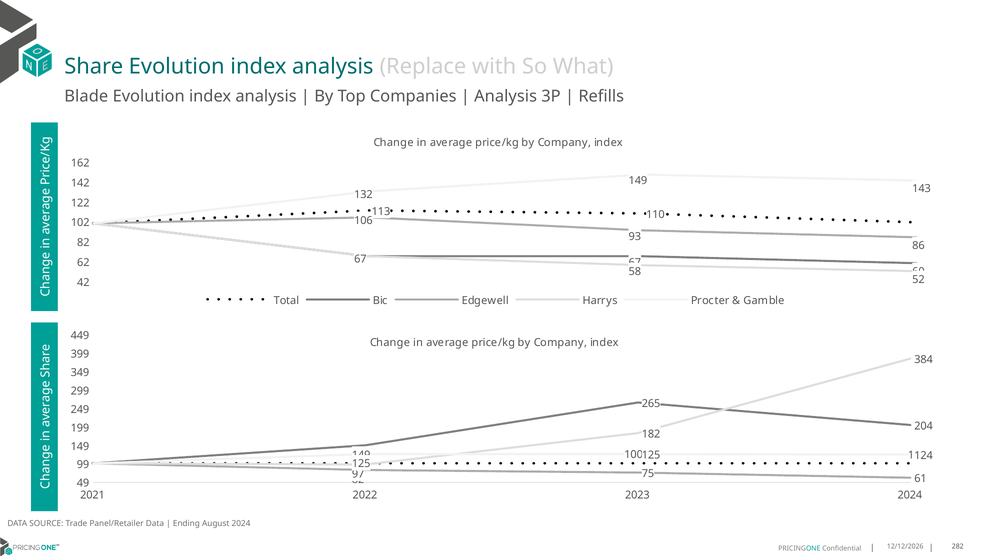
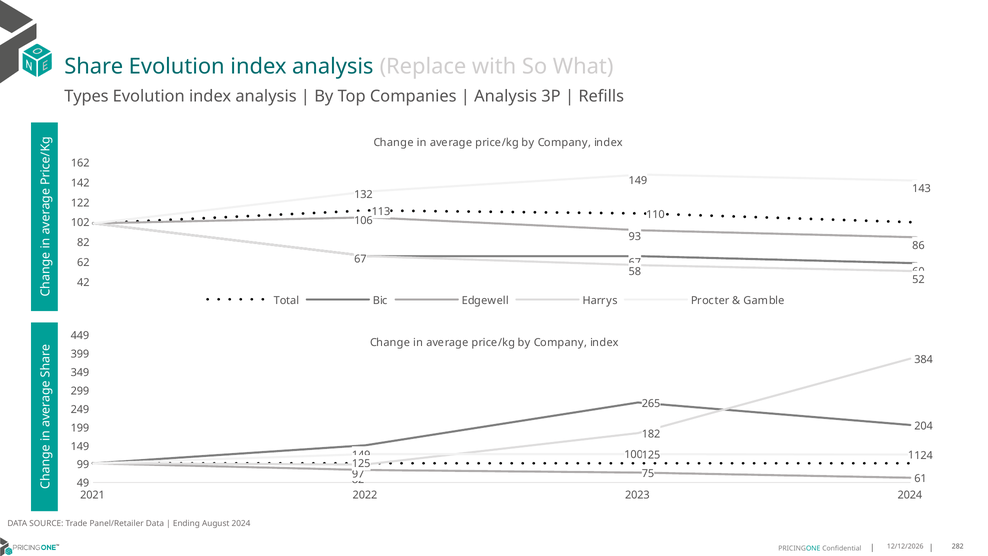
Blade: Blade -> Types (86, 96)
